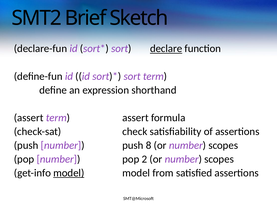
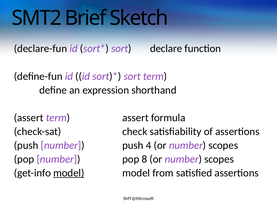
declare underline: present -> none (166, 49)
8: 8 -> 4 (149, 145)
2: 2 -> 8 (144, 159)
